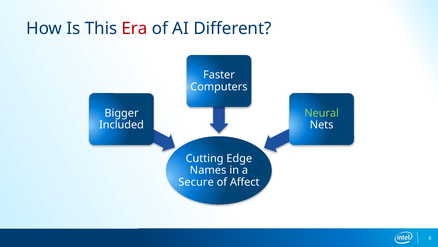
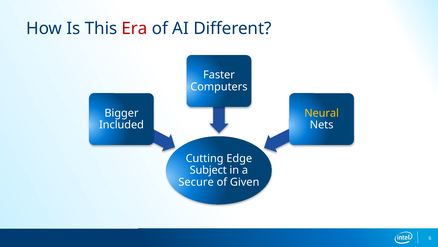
Neural colour: light green -> yellow (322, 113)
Names: Names -> Subject (208, 170)
Affect: Affect -> Given (245, 182)
